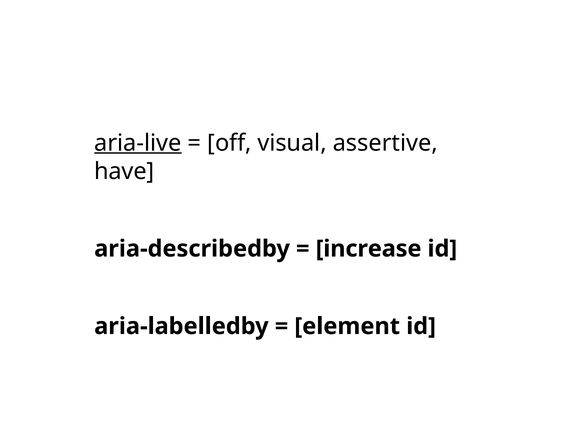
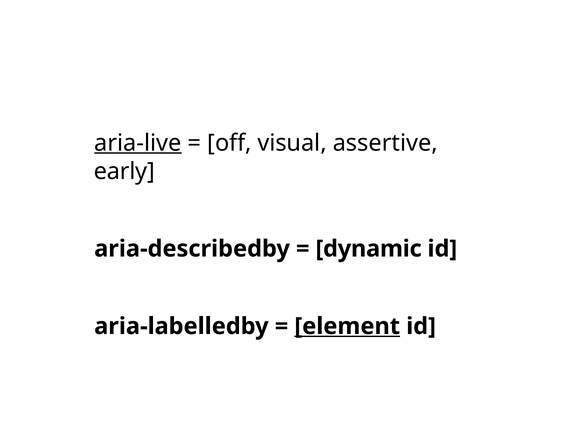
have: have -> early (124, 171)
increase: increase -> dynamic (369, 249)
element underline: none -> present (347, 326)
